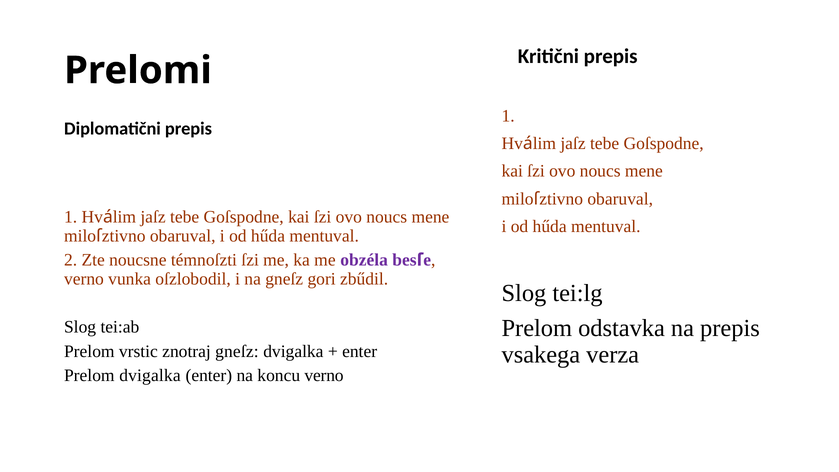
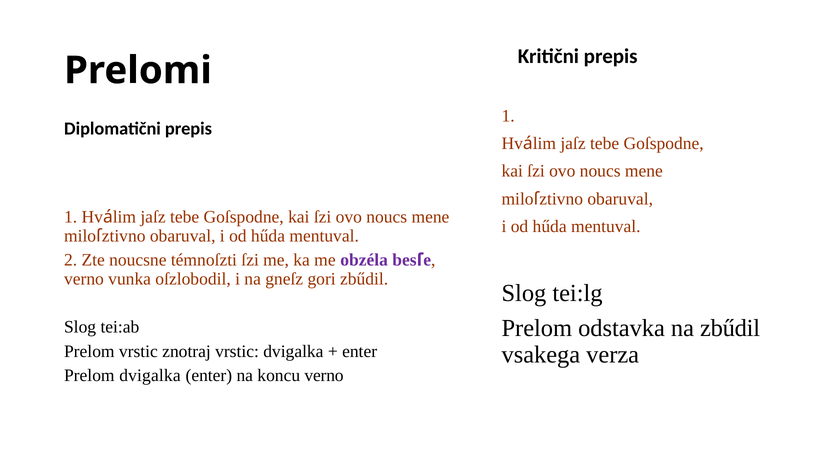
na prepis: prepis -> zbűdil (730, 328)
znotraj gneſz: gneſz -> vrstic (237, 351)
